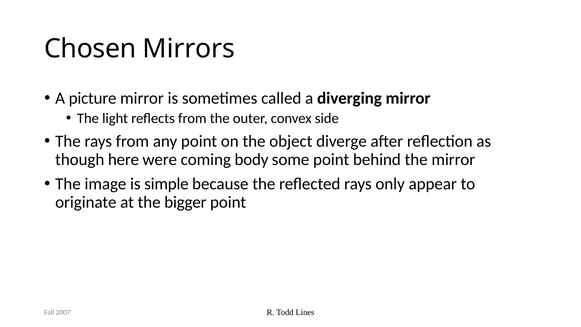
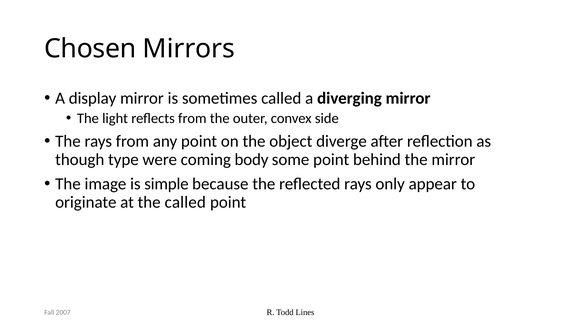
picture: picture -> display (93, 98)
here: here -> type (123, 160)
the bigger: bigger -> called (185, 202)
